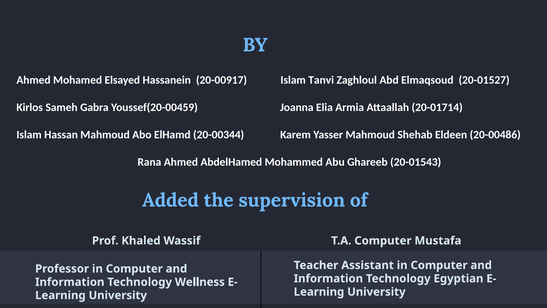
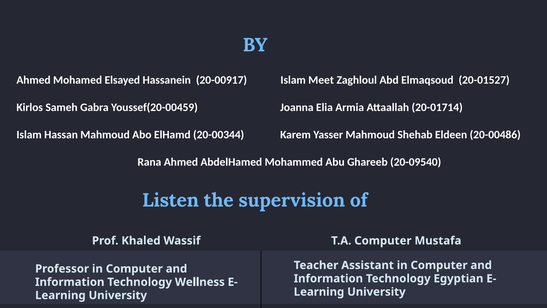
Tanvi: Tanvi -> Meet (321, 80)
20-01543: 20-01543 -> 20-09540 (416, 162)
Added: Added -> Listen (170, 200)
